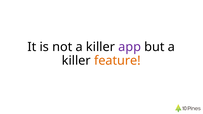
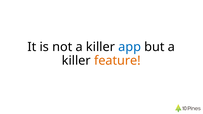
app colour: purple -> blue (130, 47)
